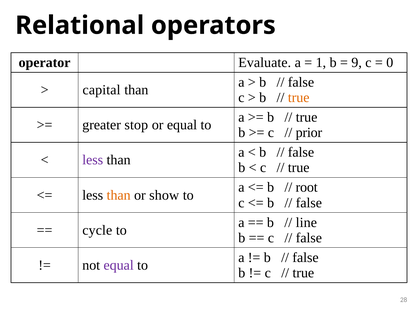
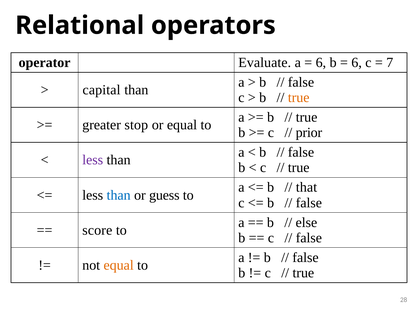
1: 1 -> 6 (321, 62)
9: 9 -> 6 (357, 62)
0: 0 -> 7 (390, 62)
root: root -> that (306, 187)
than colour: orange -> blue (119, 195)
show: show -> guess (164, 195)
line: line -> else (306, 222)
cycle: cycle -> score (97, 230)
equal colour: purple -> orange (119, 265)
